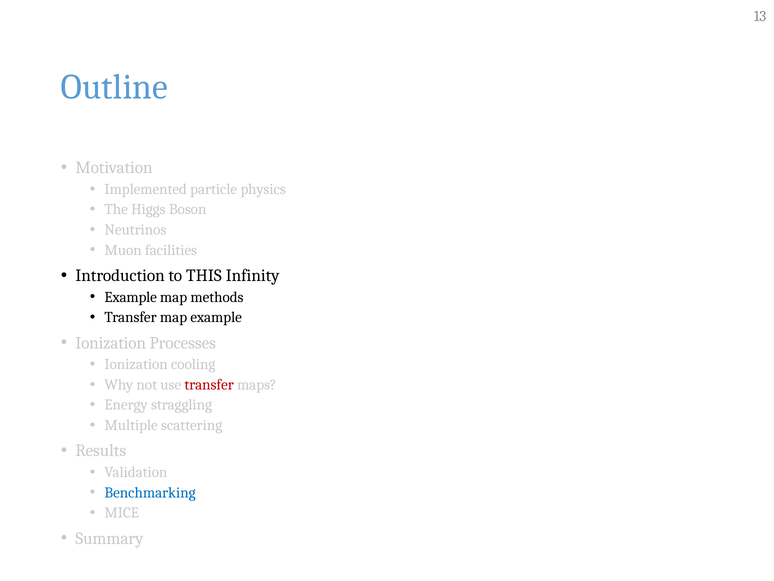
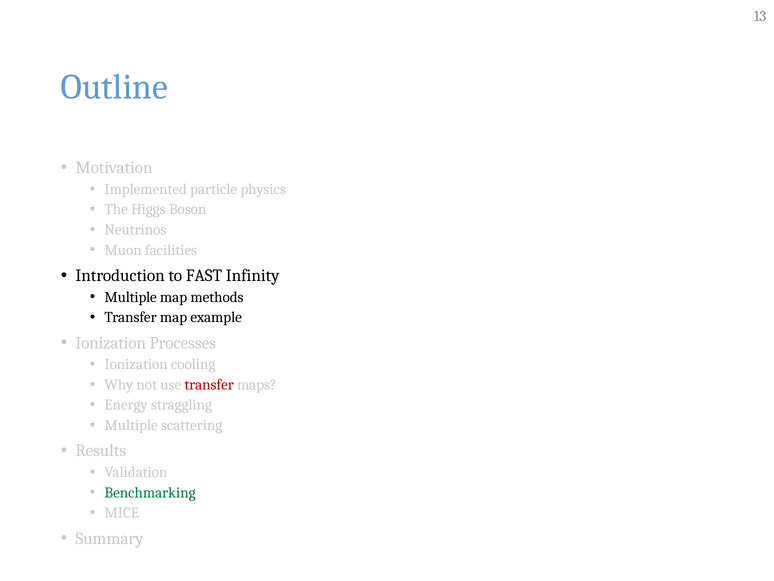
THIS: THIS -> FAST (204, 275)
Example: Example -> Multiple (131, 297)
Benchmarking colour: blue -> green (150, 492)
